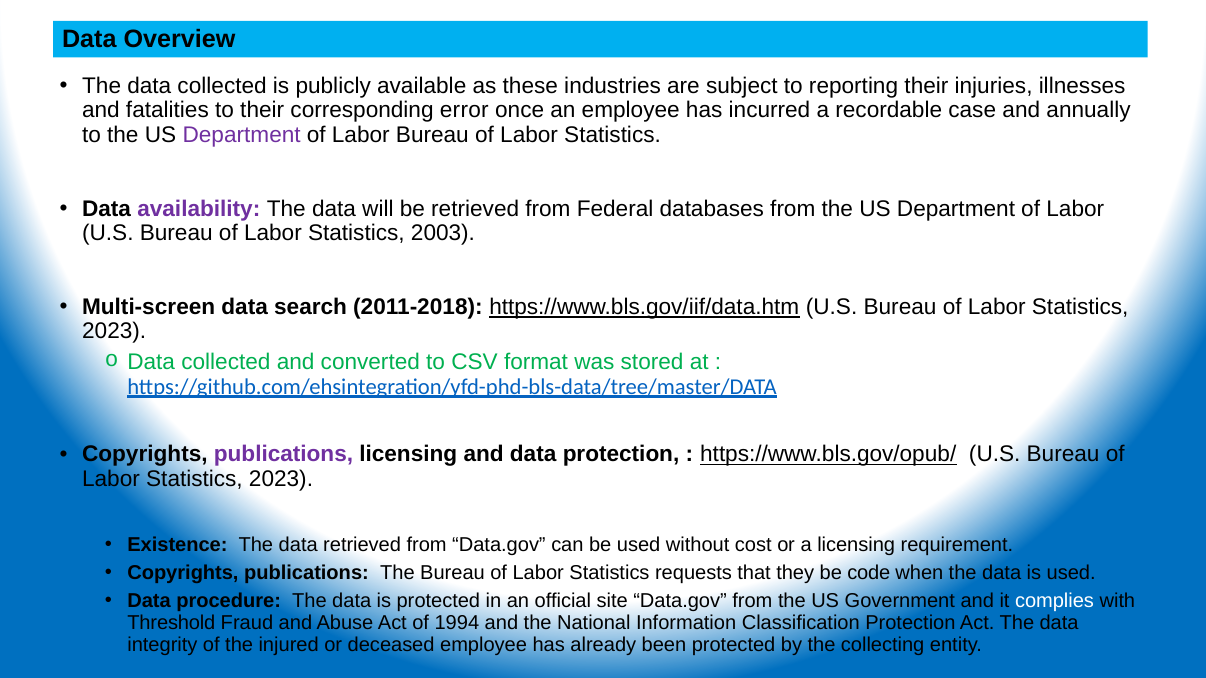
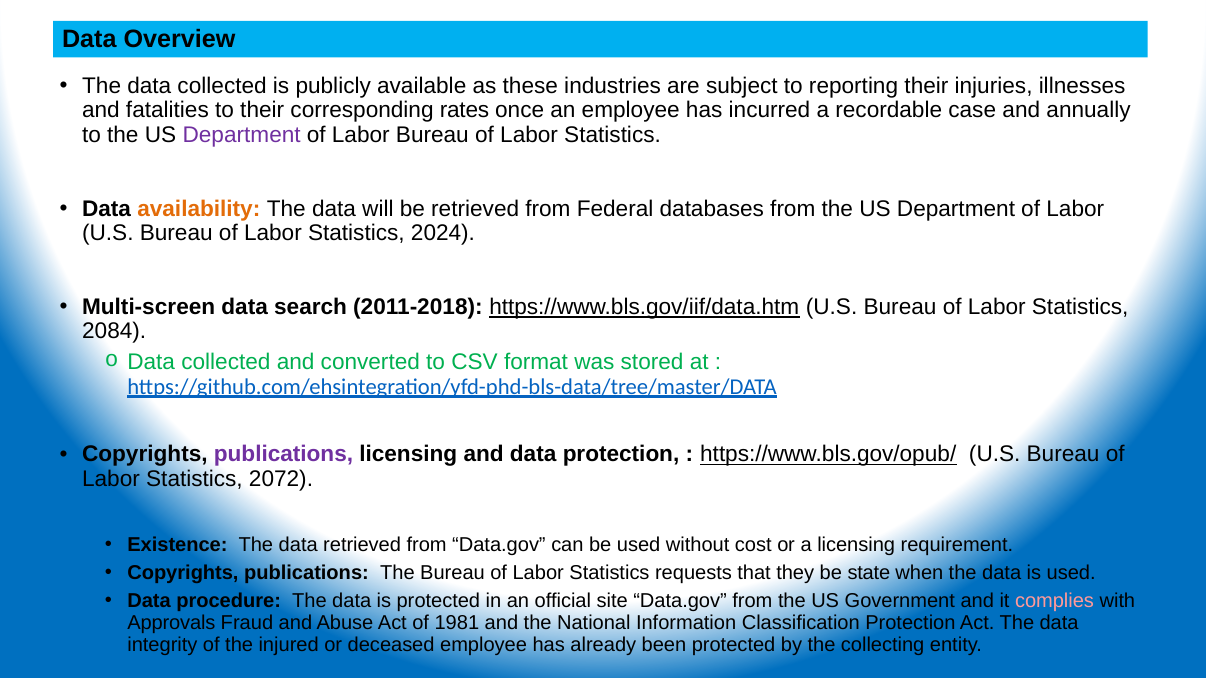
error: error -> rates (464, 110)
availability colour: purple -> orange (199, 209)
2003: 2003 -> 2024 (443, 233)
2023: 2023 -> 2084 (114, 332)
2023: 2023 -> 2072 (281, 479)
code: code -> state (869, 573)
complies colour: white -> pink (1055, 601)
Threshold: Threshold -> Approvals (171, 623)
1994: 1994 -> 1981 (457, 623)
